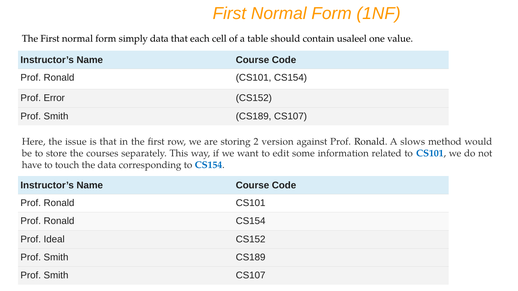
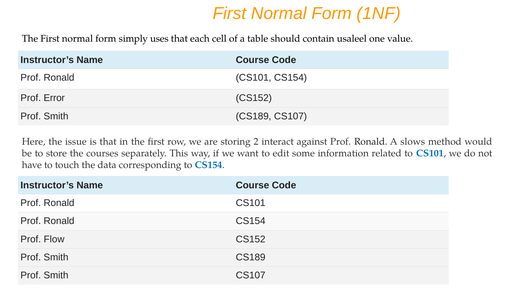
simply data: data -> uses (159, 39)
version: version -> interact (278, 142)
Ideal: Ideal -> Flow (54, 239)
